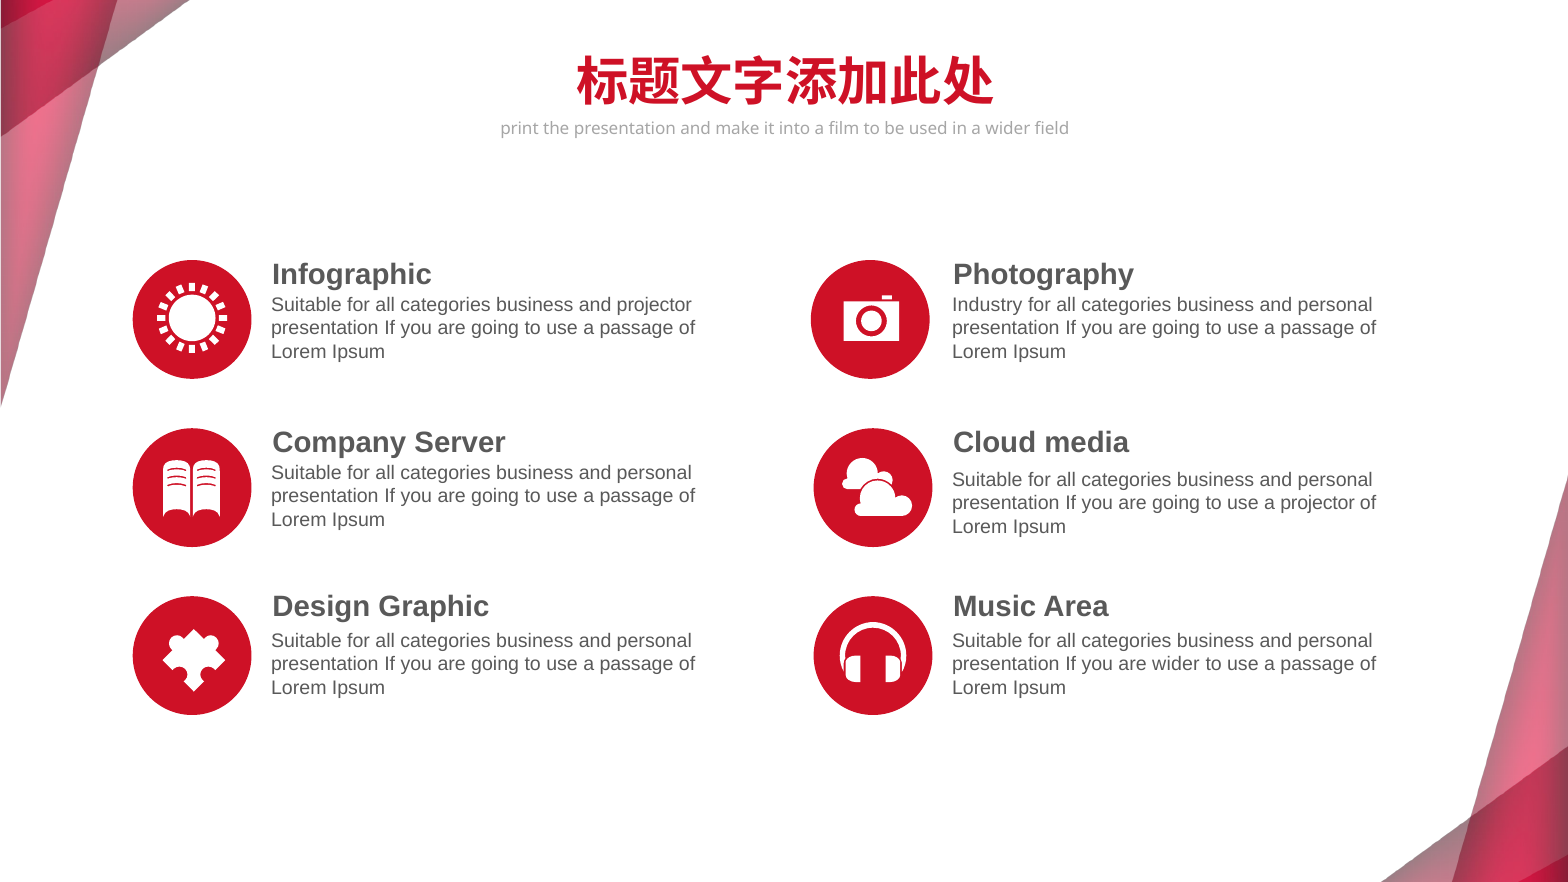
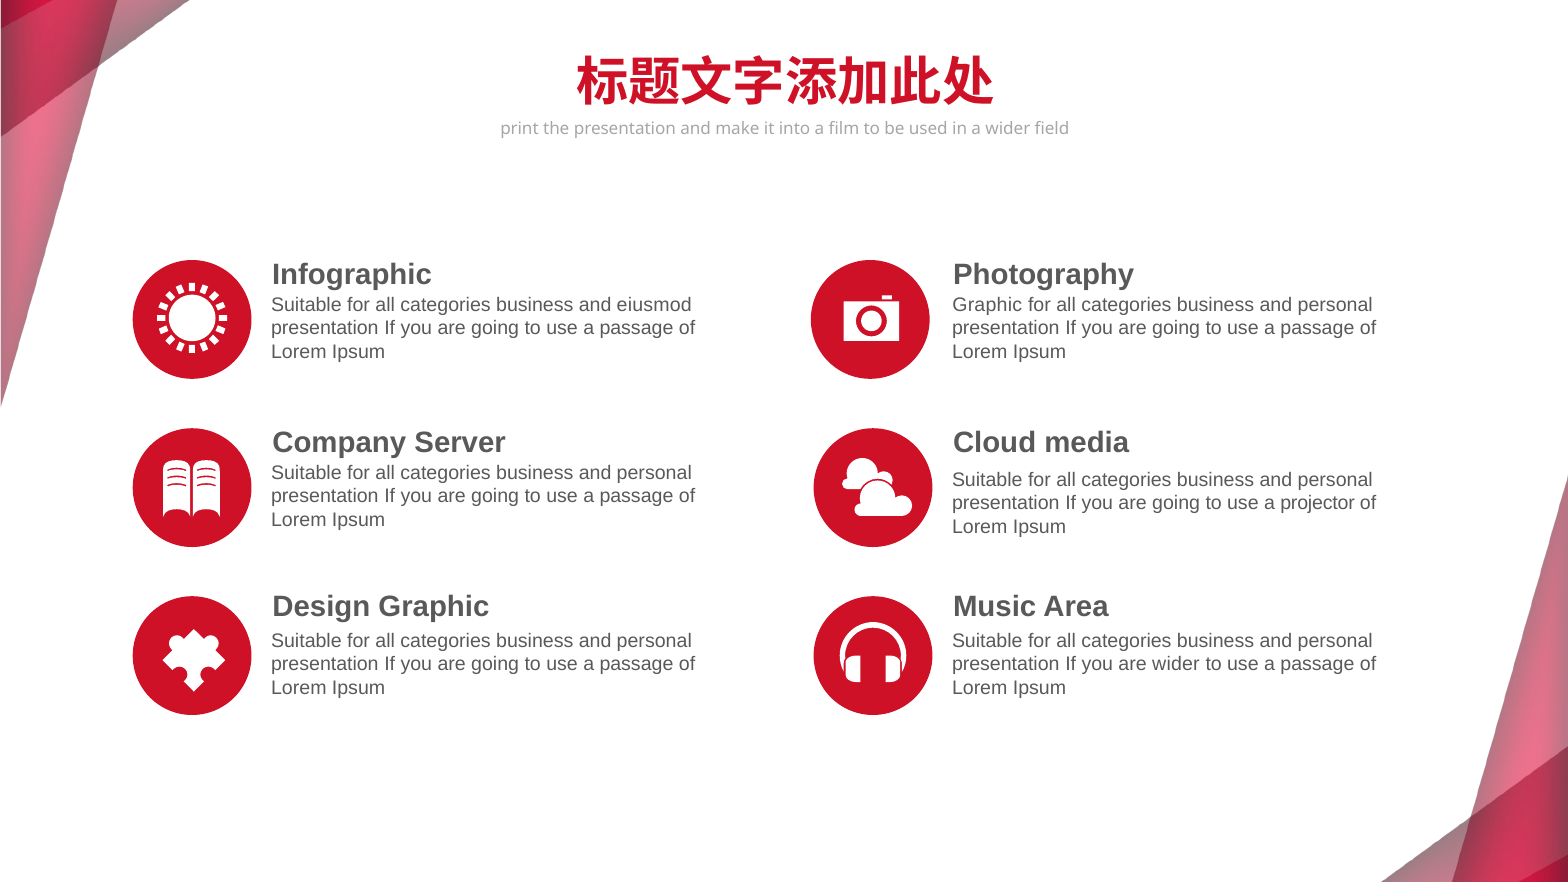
and projector: projector -> eiusmod (654, 305)
Industry: Industry -> Graphic (987, 305)
